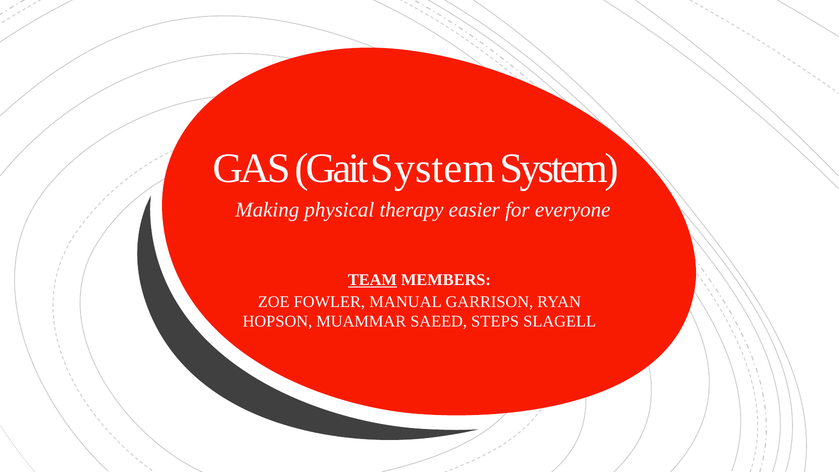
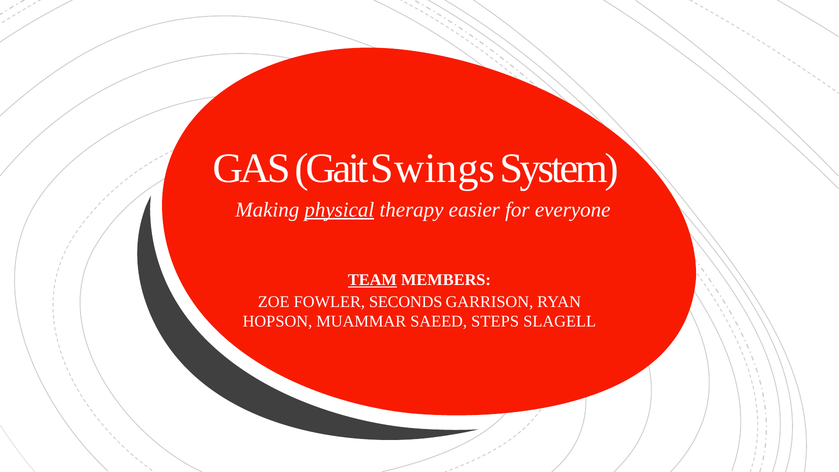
Gait System: System -> Swings (433, 169)
physical underline: none -> present (339, 210)
MANUAL: MANUAL -> SECONDS (406, 302)
